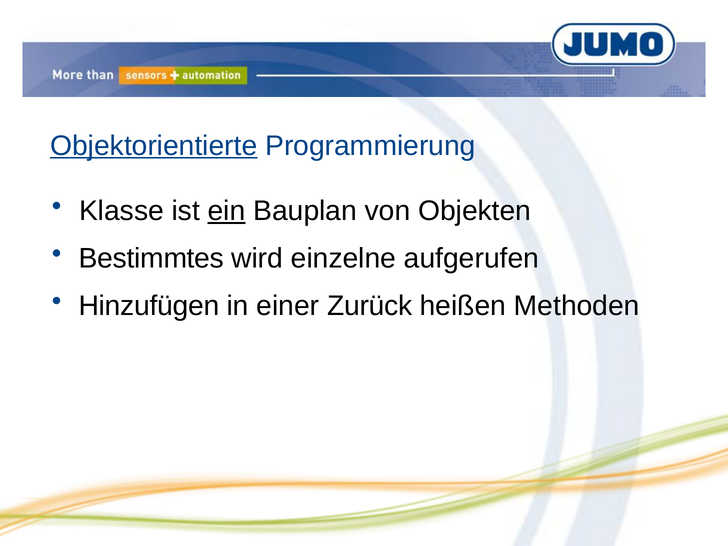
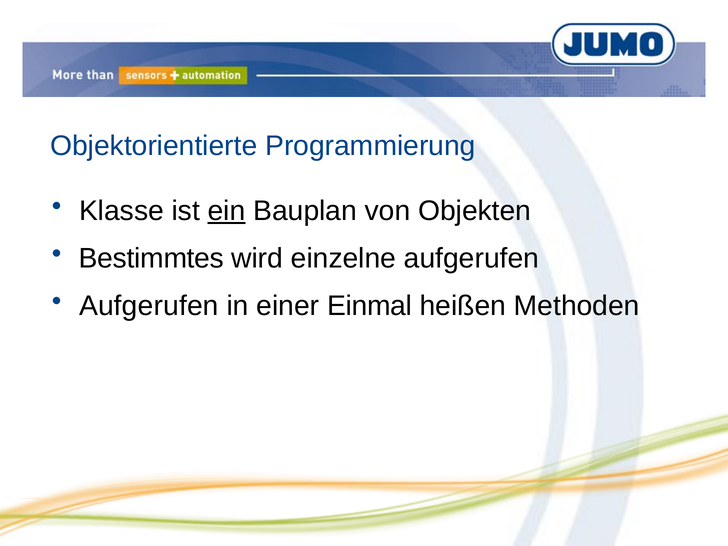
Objektorientierte underline: present -> none (154, 146)
Hinzufügen: Hinzufügen -> Aufgerufen (149, 306)
Zurück: Zurück -> Einmal (370, 306)
